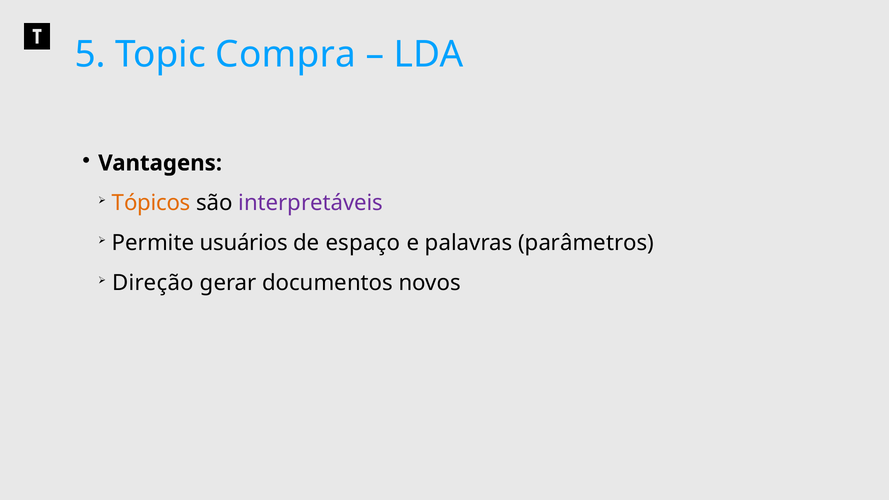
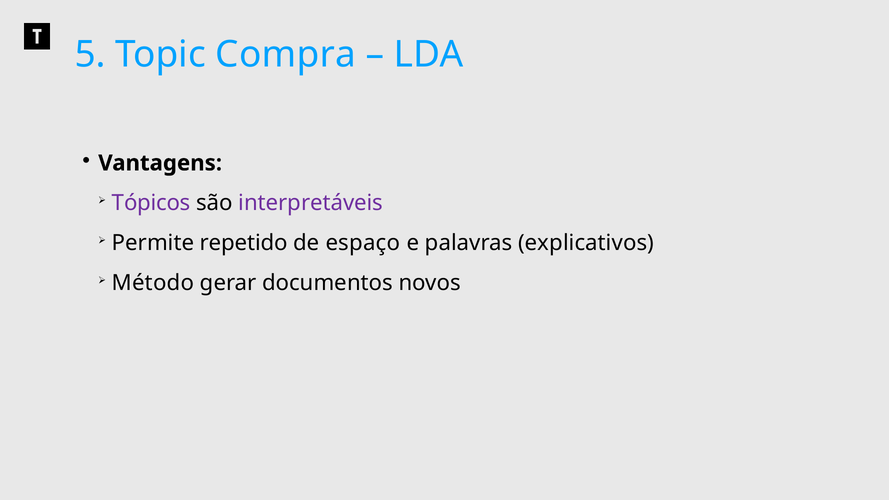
Tópicos colour: orange -> purple (151, 203)
usuários: usuários -> repetido (244, 243)
parâmetros: parâmetros -> explicativos (586, 243)
Direção: Direção -> Método (153, 283)
